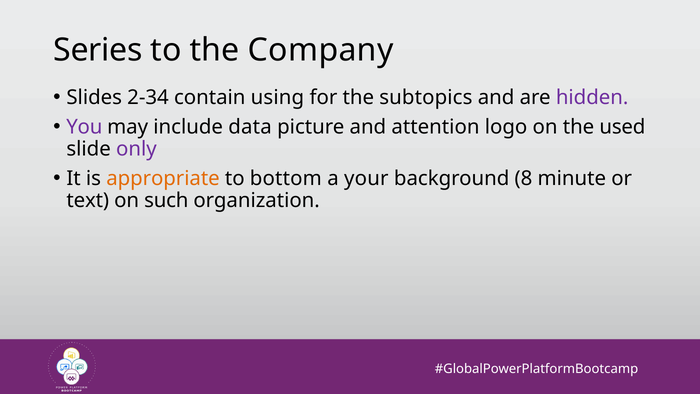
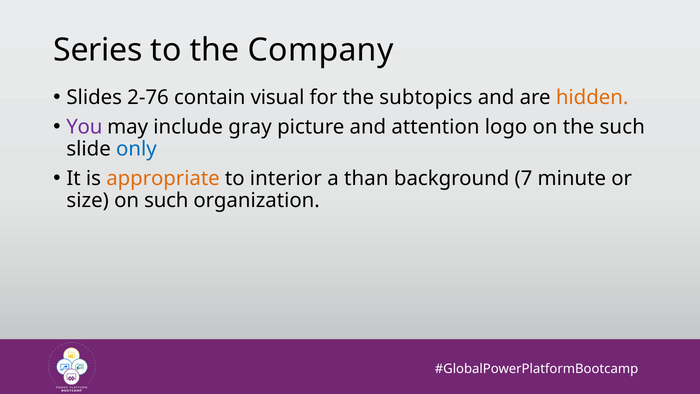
2-34: 2-34 -> 2-76 (148, 97)
using: using -> visual (278, 97)
hidden colour: purple -> orange (592, 97)
data: data -> gray (250, 127)
the used: used -> such (622, 127)
only colour: purple -> blue (136, 149)
bottom: bottom -> interior (286, 178)
your: your -> than (366, 178)
8: 8 -> 7 (523, 178)
text: text -> size (88, 200)
